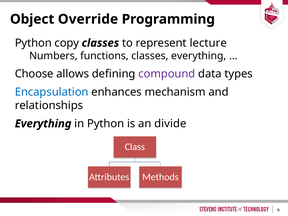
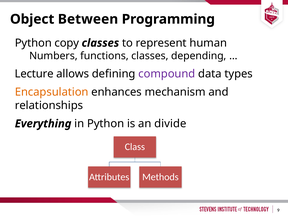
Override: Override -> Between (88, 19)
lecture: lecture -> human (208, 43)
classes everything: everything -> depending (199, 56)
Choose: Choose -> Lecture (34, 74)
Encapsulation colour: blue -> orange (52, 92)
